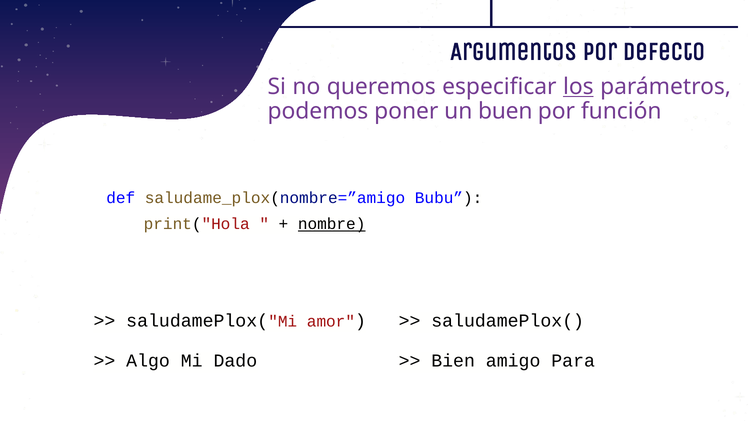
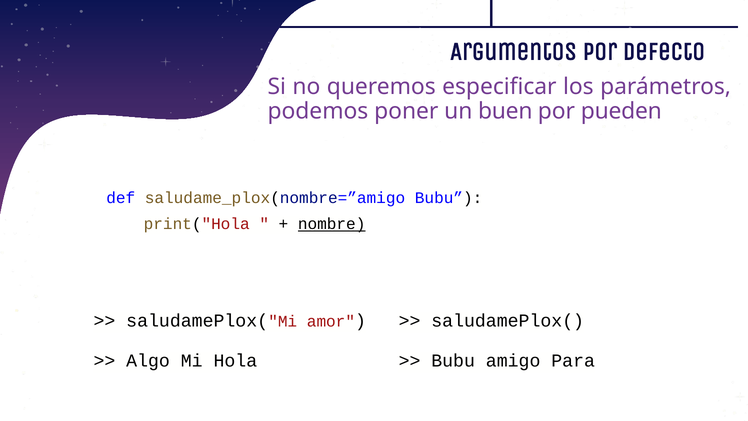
los underline: present -> none (578, 87)
por función: función -> pueden (621, 111)
Dado: Dado -> Hola (235, 361)
Bien: Bien -> Bubu (453, 361)
